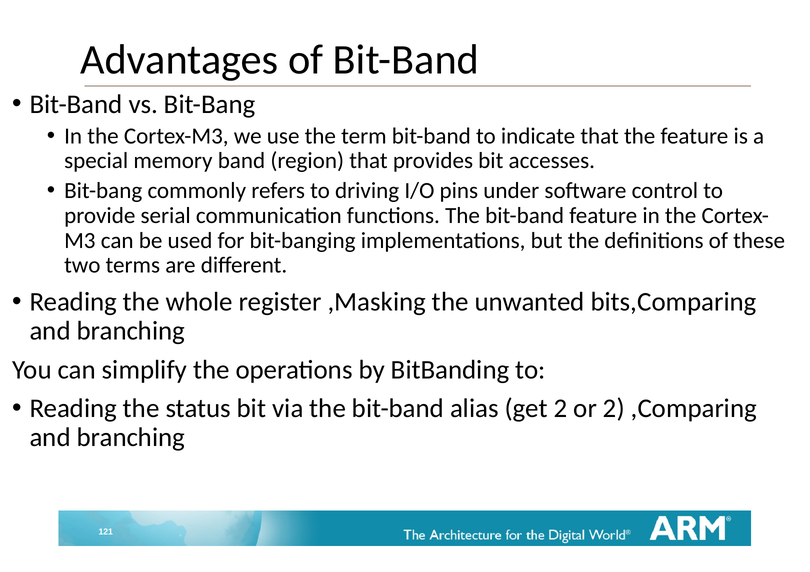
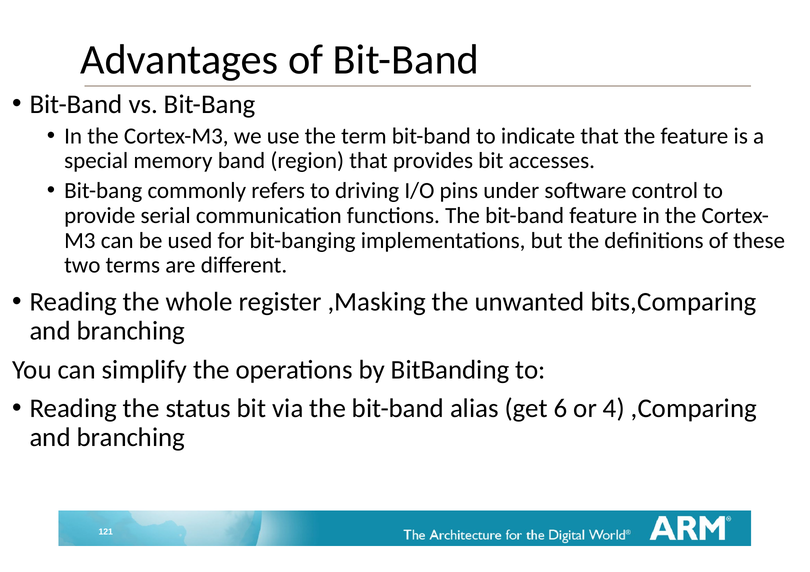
get 2: 2 -> 6 (561, 409)
or 2: 2 -> 4 (614, 409)
